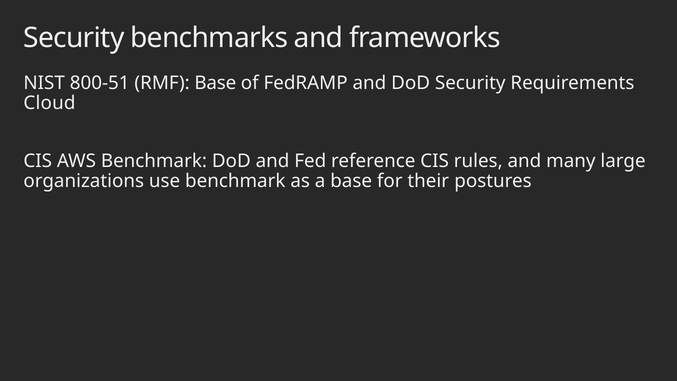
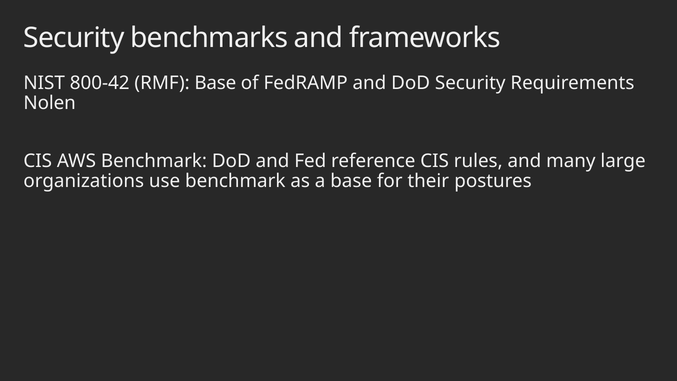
800-51: 800-51 -> 800-42 (100, 83)
Cloud: Cloud -> Nolen (50, 103)
